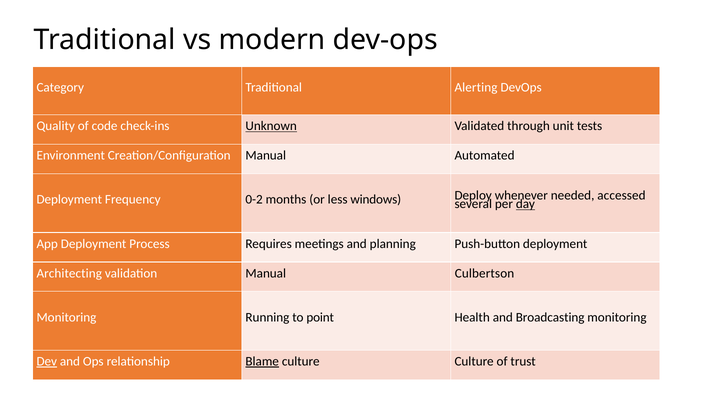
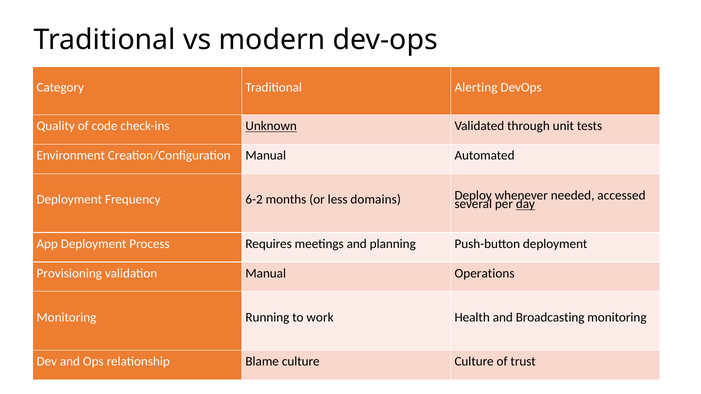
0-2: 0-2 -> 6-2 (254, 200)
windows: windows -> domains (376, 200)
Architecting: Architecting -> Provisioning (69, 273)
Culbertson: Culbertson -> Operations (485, 273)
point: point -> work (320, 318)
Dev underline: present -> none (47, 362)
Blame underline: present -> none (262, 362)
